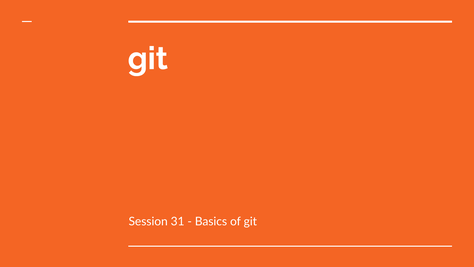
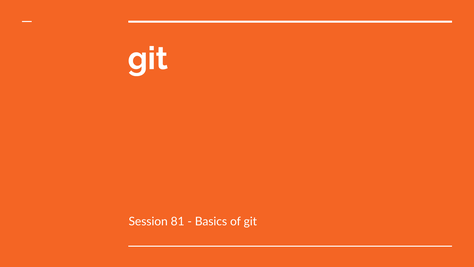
31: 31 -> 81 (178, 221)
